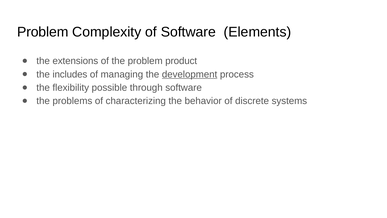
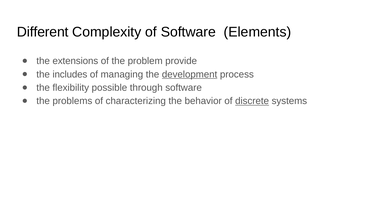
Problem: Problem -> Different (43, 32)
product: product -> provide (181, 61)
discrete underline: none -> present (252, 101)
